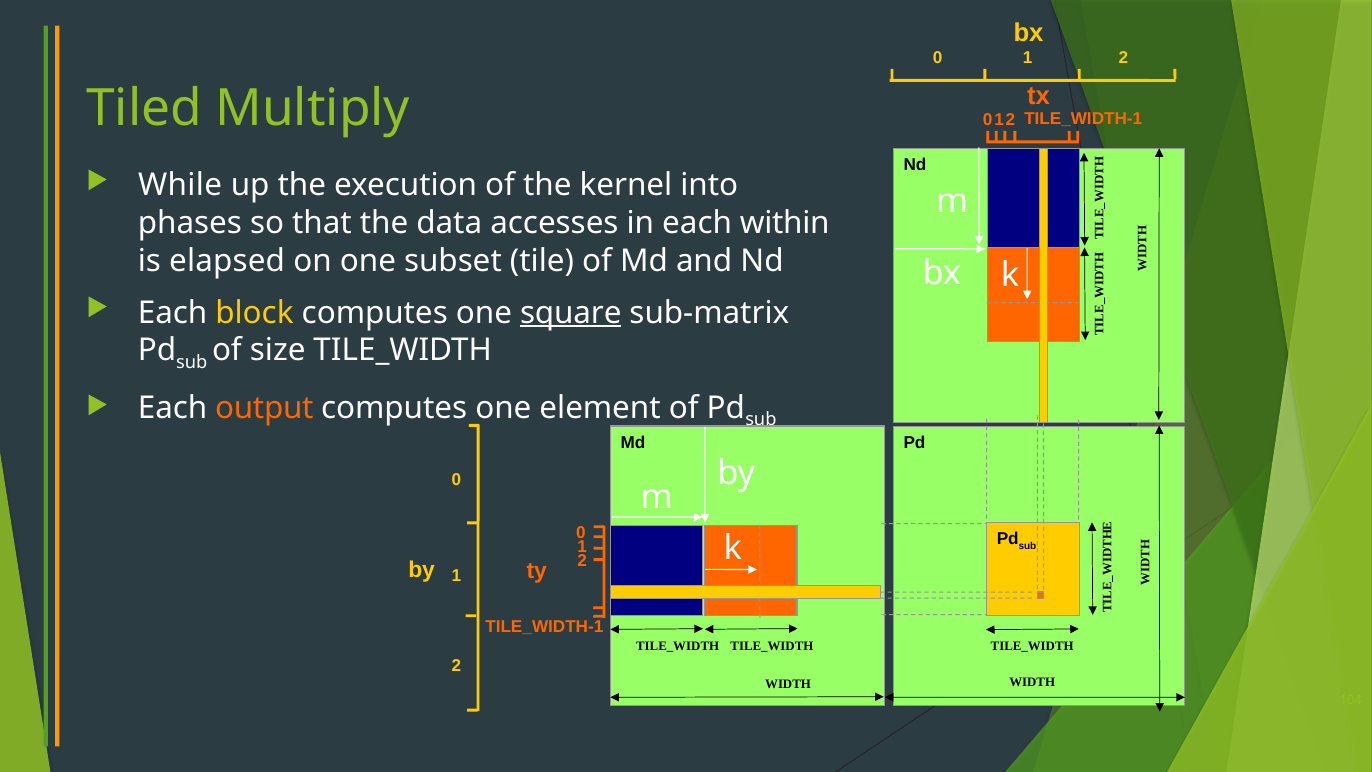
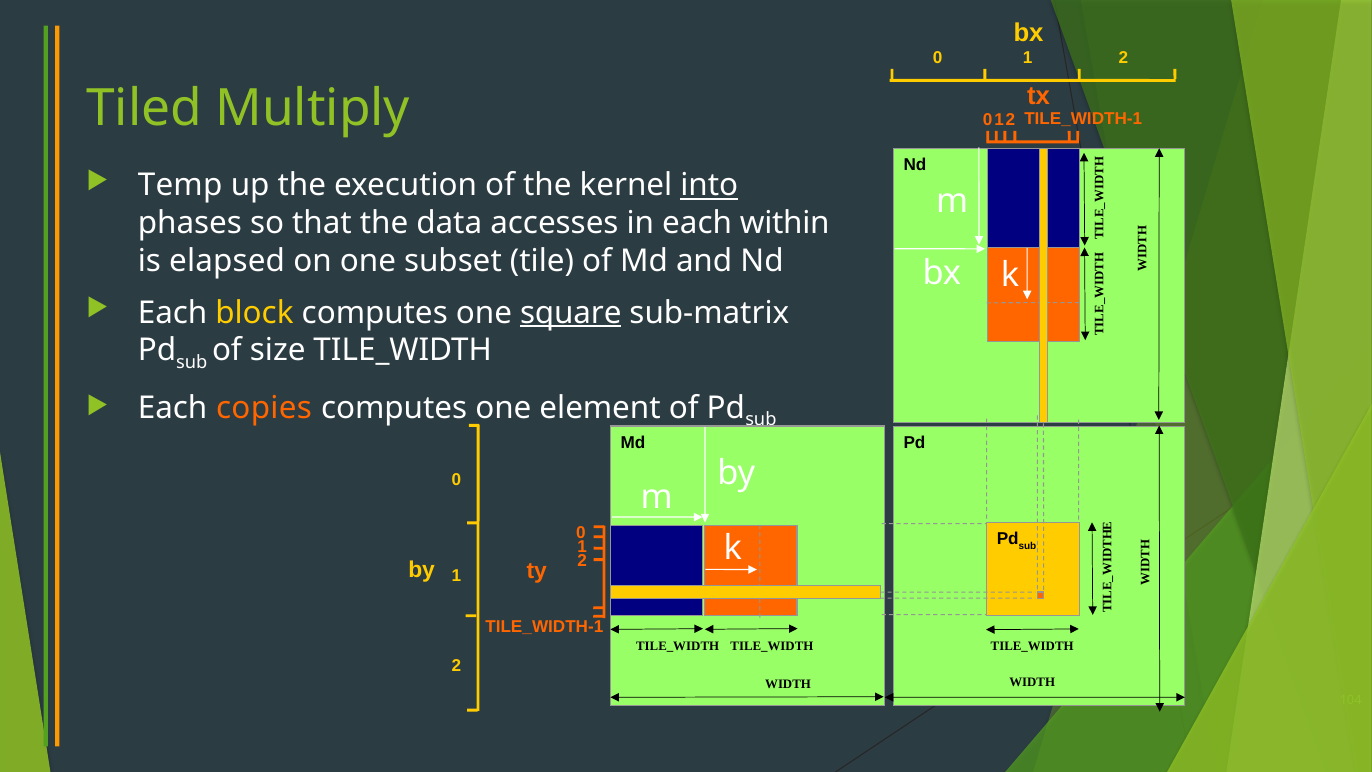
While: While -> Temp (180, 185)
into underline: none -> present (709, 185)
output: output -> copies (264, 408)
